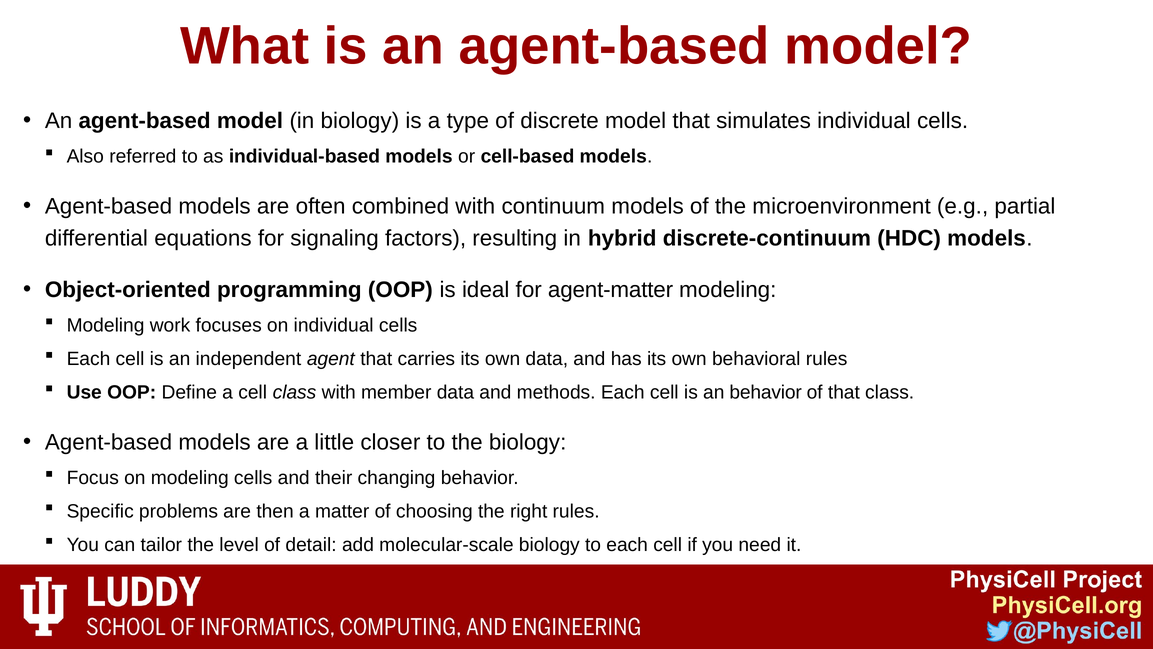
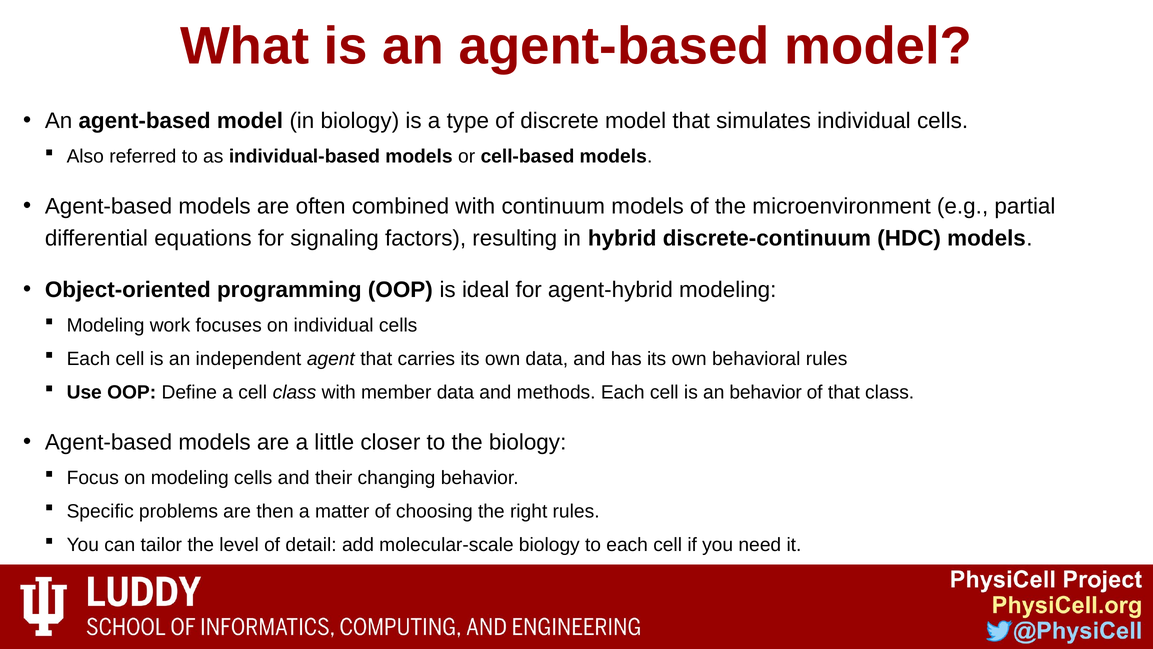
agent-matter: agent-matter -> agent-hybrid (610, 290)
